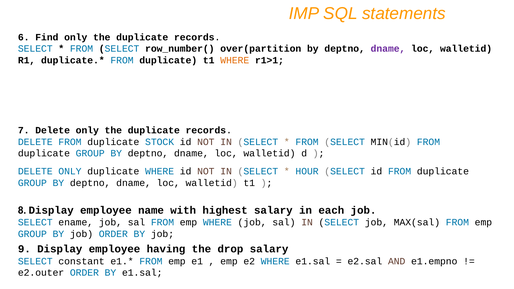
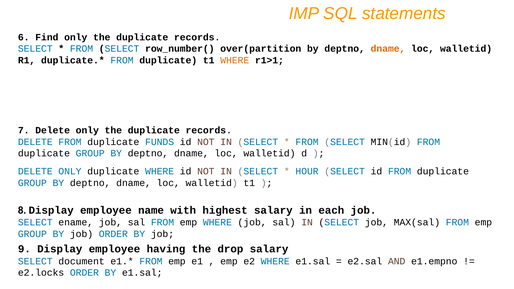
dname colour: purple -> orange (388, 49)
STOCK: STOCK -> FUNDS (160, 142)
constant: constant -> document (82, 261)
e2.outer: e2.outer -> e2.locks (41, 273)
